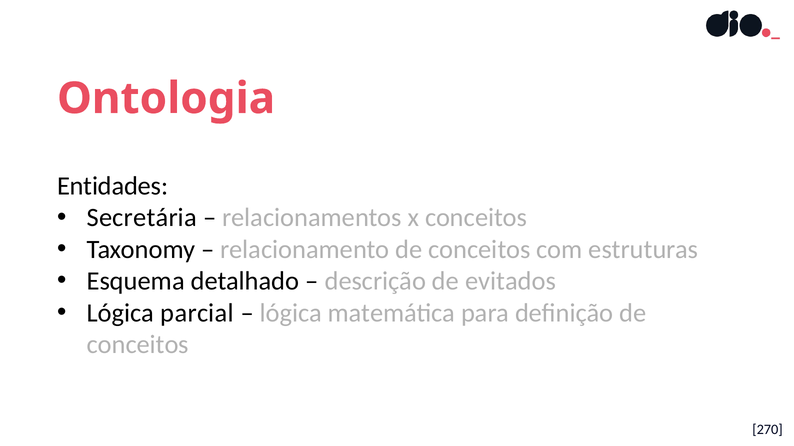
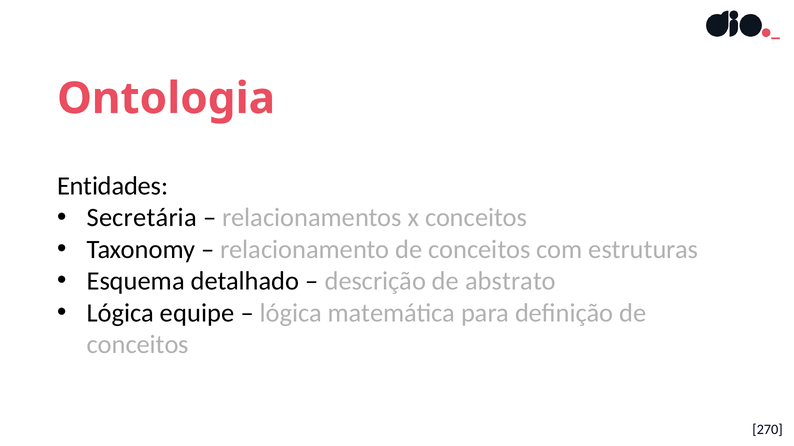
evitados: evitados -> abstrato (510, 282)
parcial: parcial -> equipe (197, 313)
